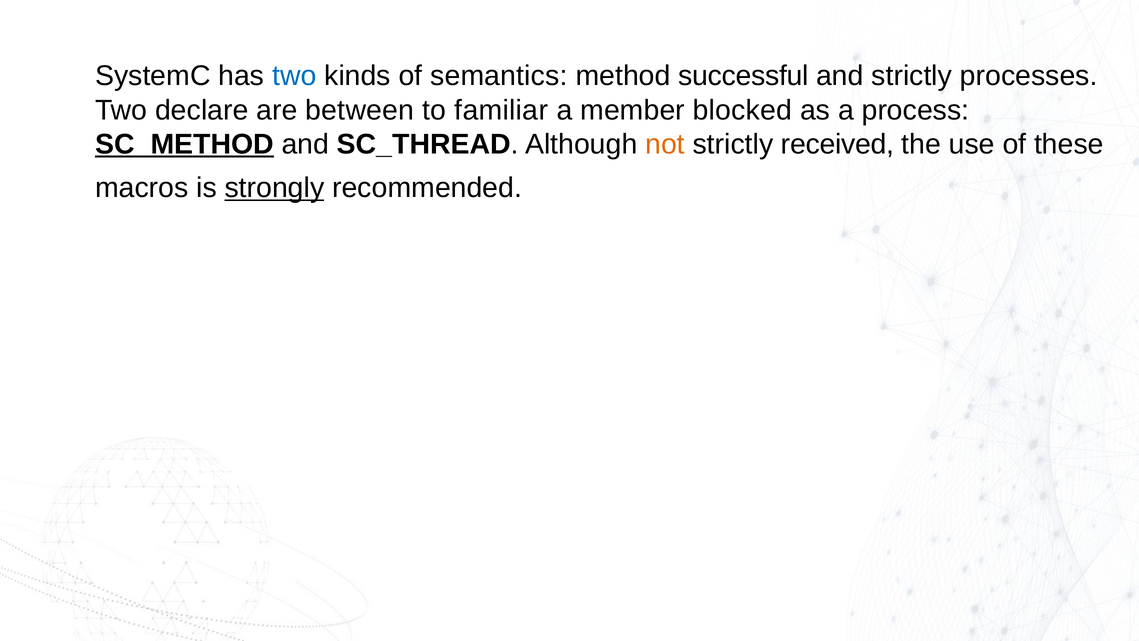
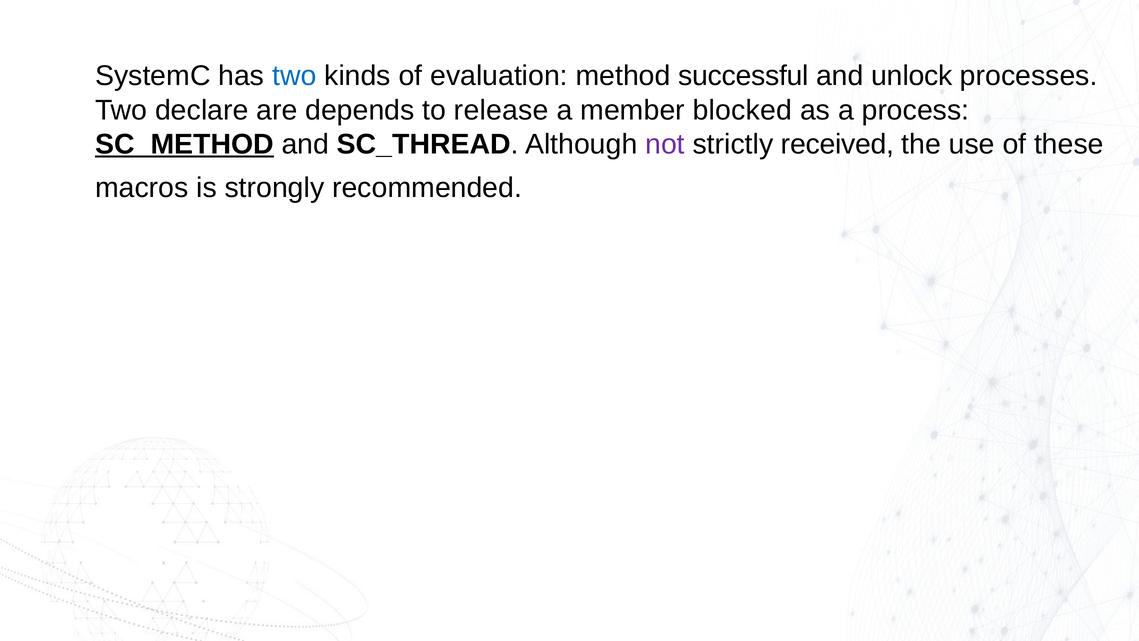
semantics: semantics -> evaluation (499, 76)
and strictly: strictly -> unlock (912, 76)
between: between -> depends (360, 110)
familiar: familiar -> release (501, 110)
not colour: orange -> purple (665, 144)
strongly underline: present -> none (274, 188)
